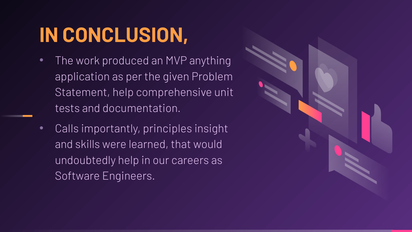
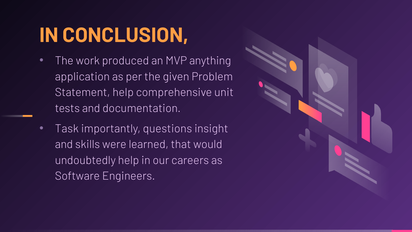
Calls: Calls -> Task (67, 128)
principles: principles -> questions (167, 128)
